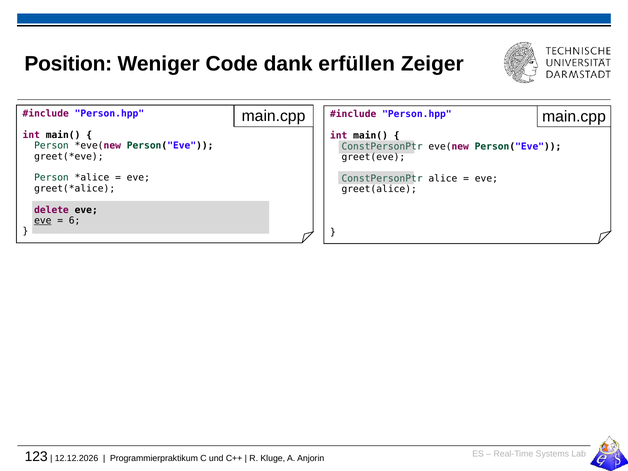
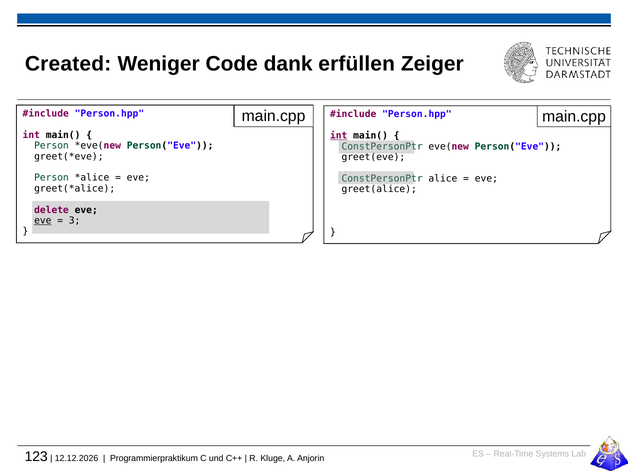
Position: Position -> Created (68, 64)
int underline: none -> present (339, 136)
6: 6 -> 3 (75, 221)
